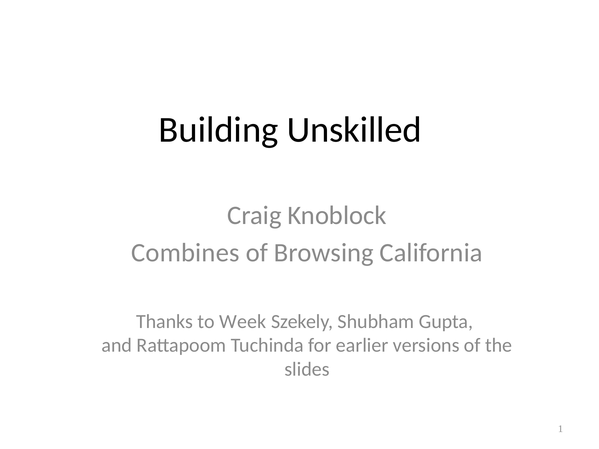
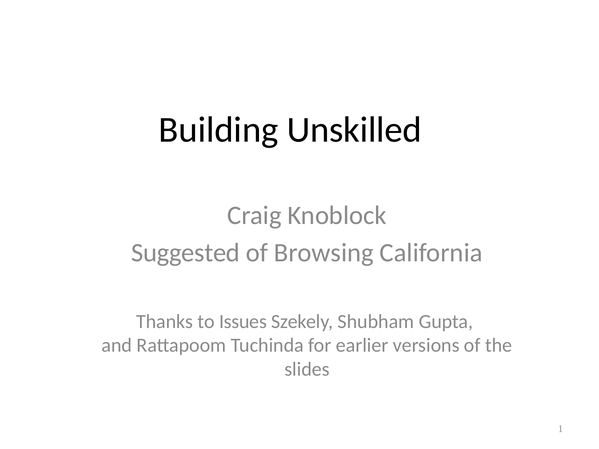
Combines: Combines -> Suggested (186, 253)
Week: Week -> Issues (243, 322)
